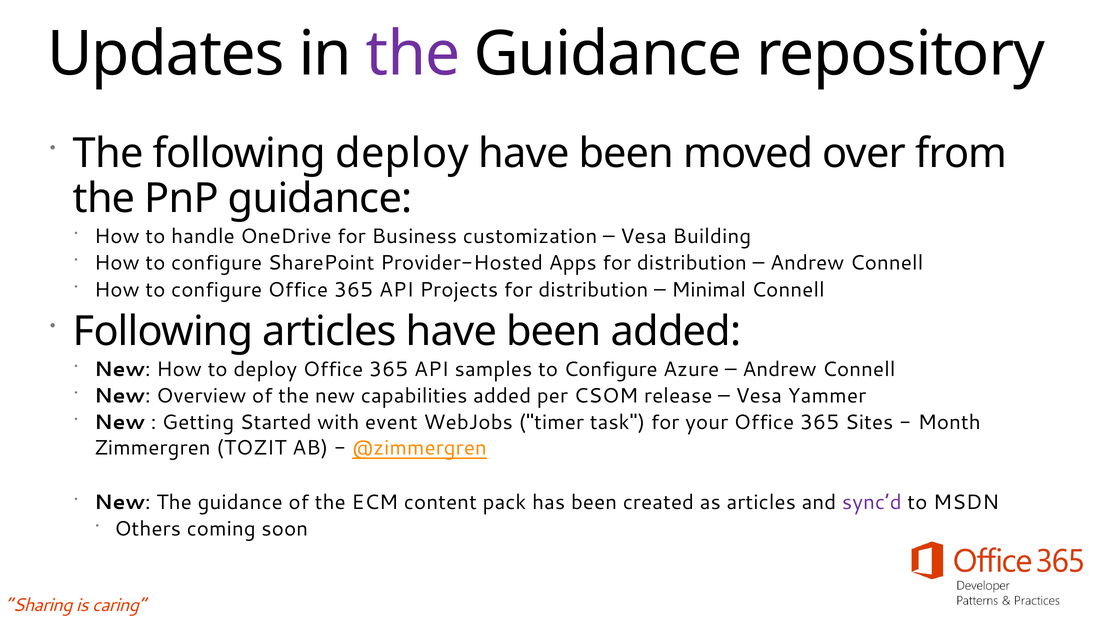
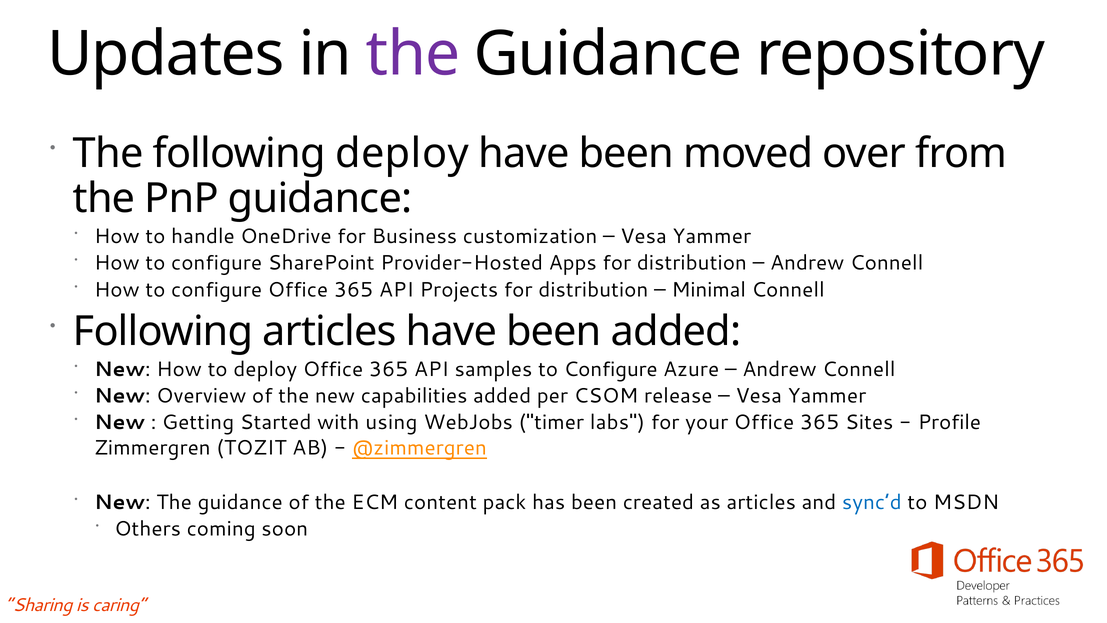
Building: Building -> Yammer (712, 236)
event: event -> using (391, 423)
task: task -> labs (617, 423)
Month: Month -> Profile (949, 423)
sync’d colour: purple -> blue (872, 502)
